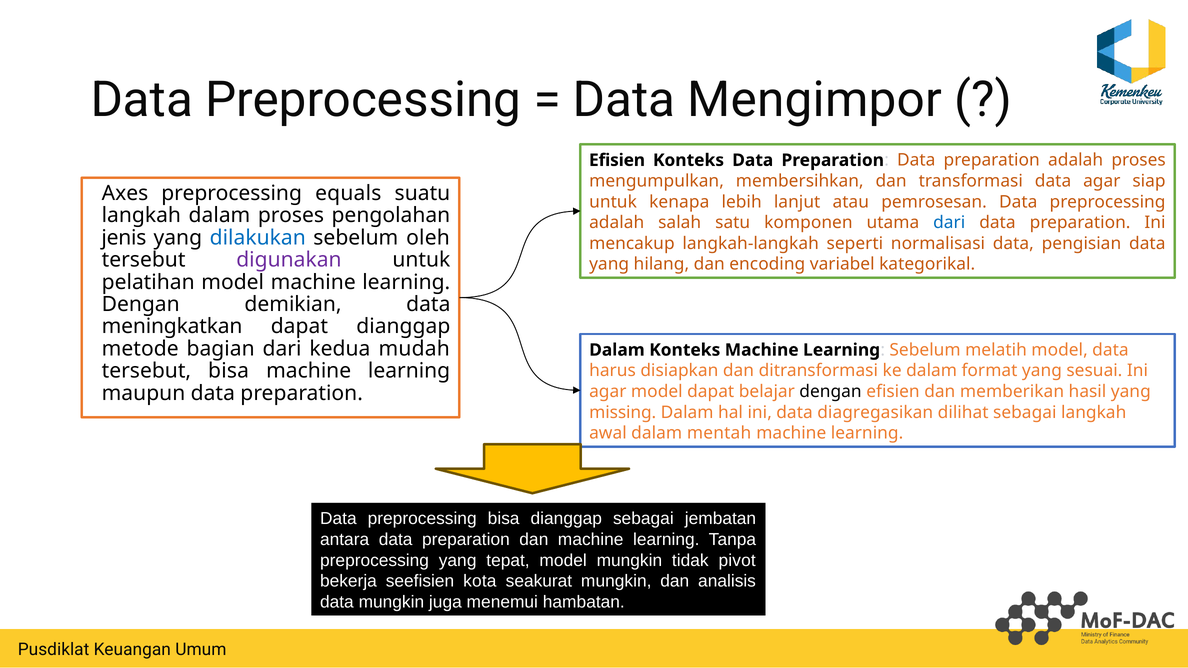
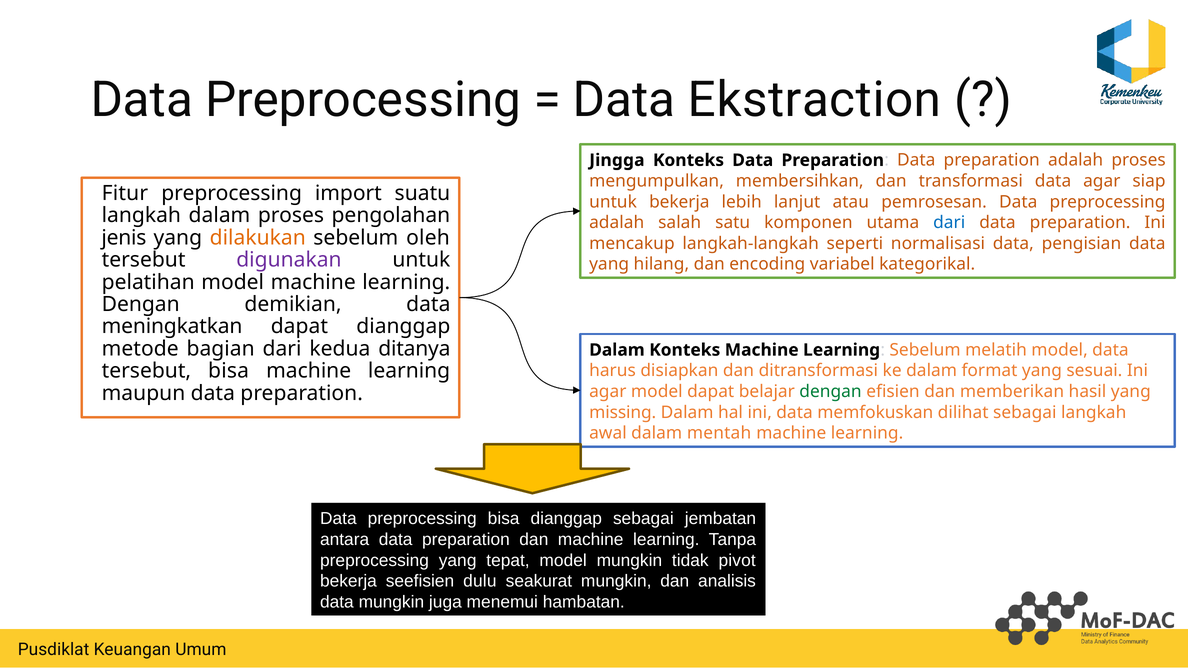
Mengimpor: Mengimpor -> Ekstraction (815, 100)
Efisien: Efisien -> Jingga (617, 160)
Axes: Axes -> Fitur (125, 193)
equals: equals -> import (348, 193)
untuk kenapa: kenapa -> bekerja (679, 202)
dilakukan colour: blue -> orange (258, 238)
mudah: mudah -> ditanya (414, 349)
dengan colour: black -> green (830, 392)
diagregasikan: diagregasikan -> memfokuskan (875, 413)
kota: kota -> dulu (480, 581)
